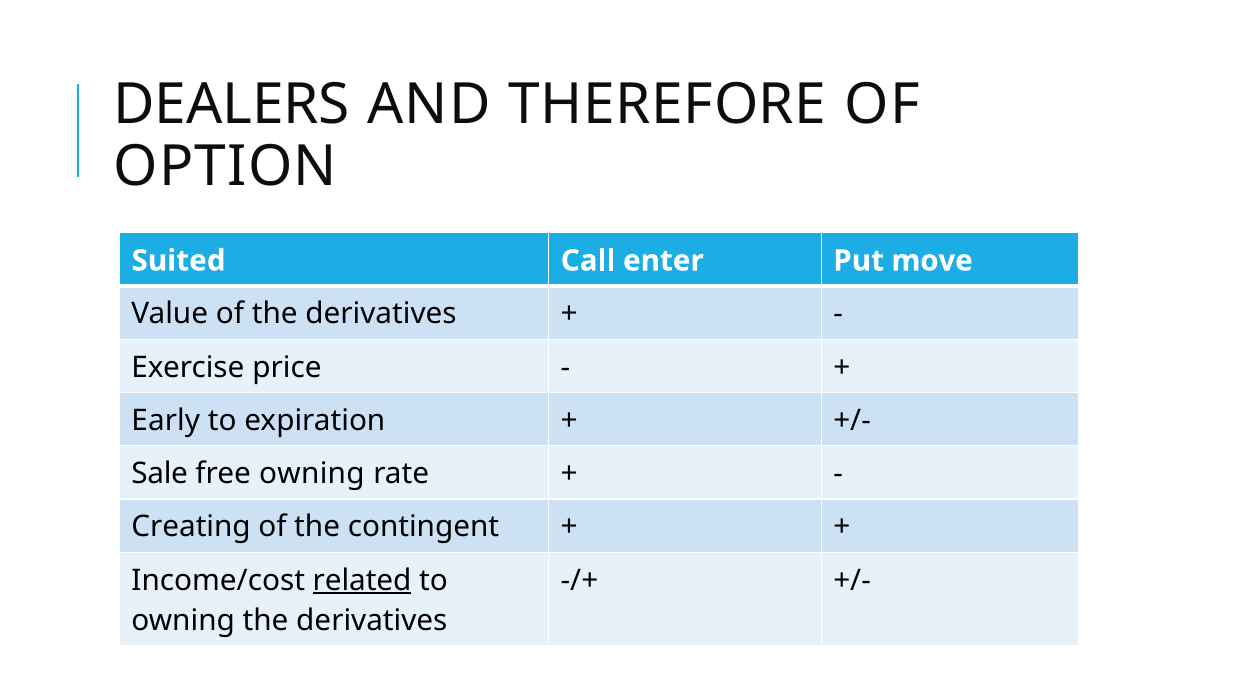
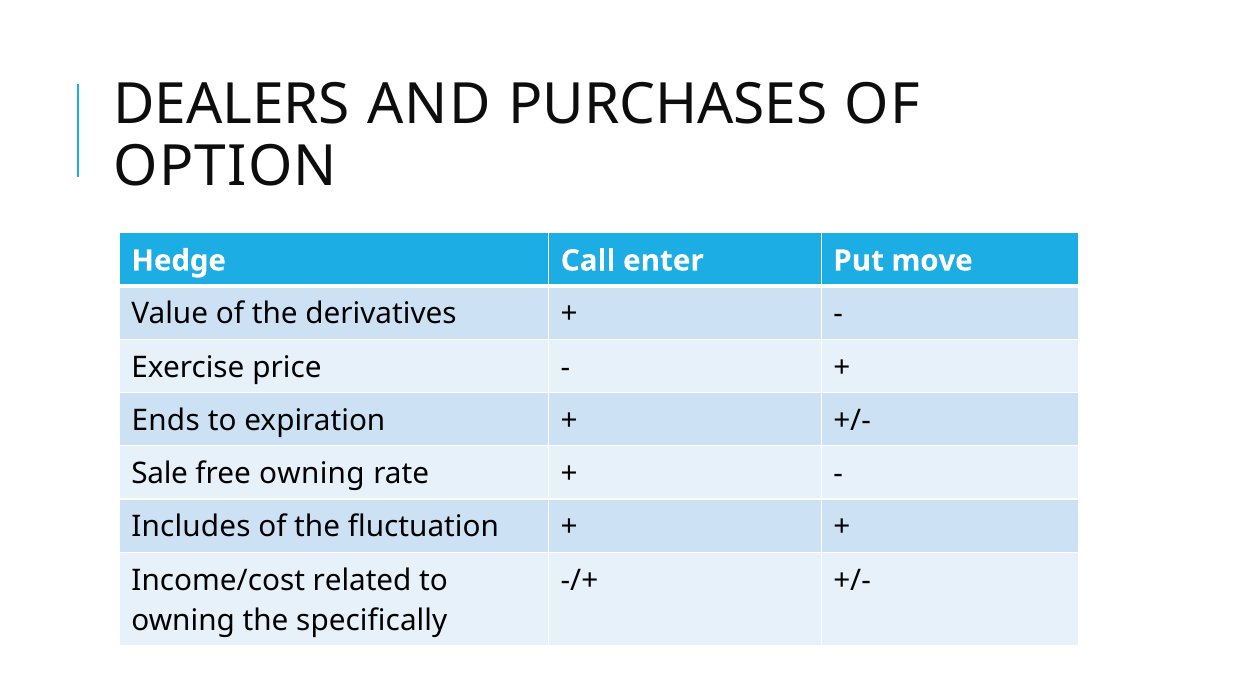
THEREFORE: THEREFORE -> PURCHASES (668, 105)
Suited: Suited -> Hedge (179, 261)
Early: Early -> Ends (166, 421)
Creating: Creating -> Includes (191, 527)
contingent: contingent -> fluctuation (423, 527)
related underline: present -> none (362, 580)
owning the derivatives: derivatives -> specifically (372, 621)
